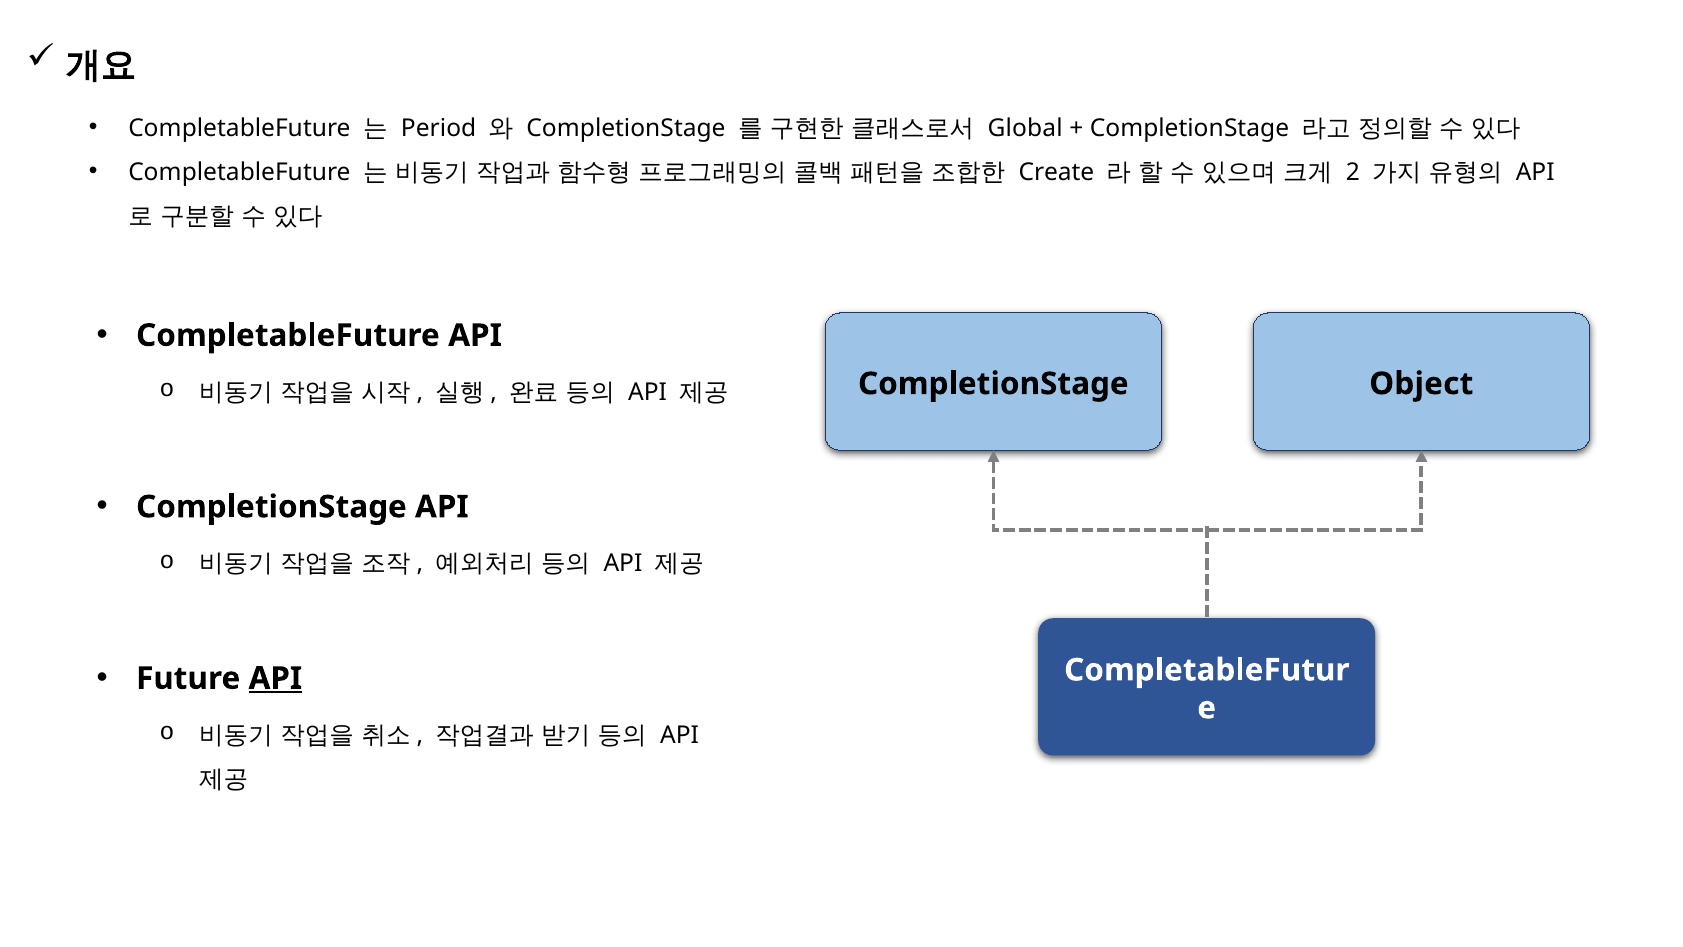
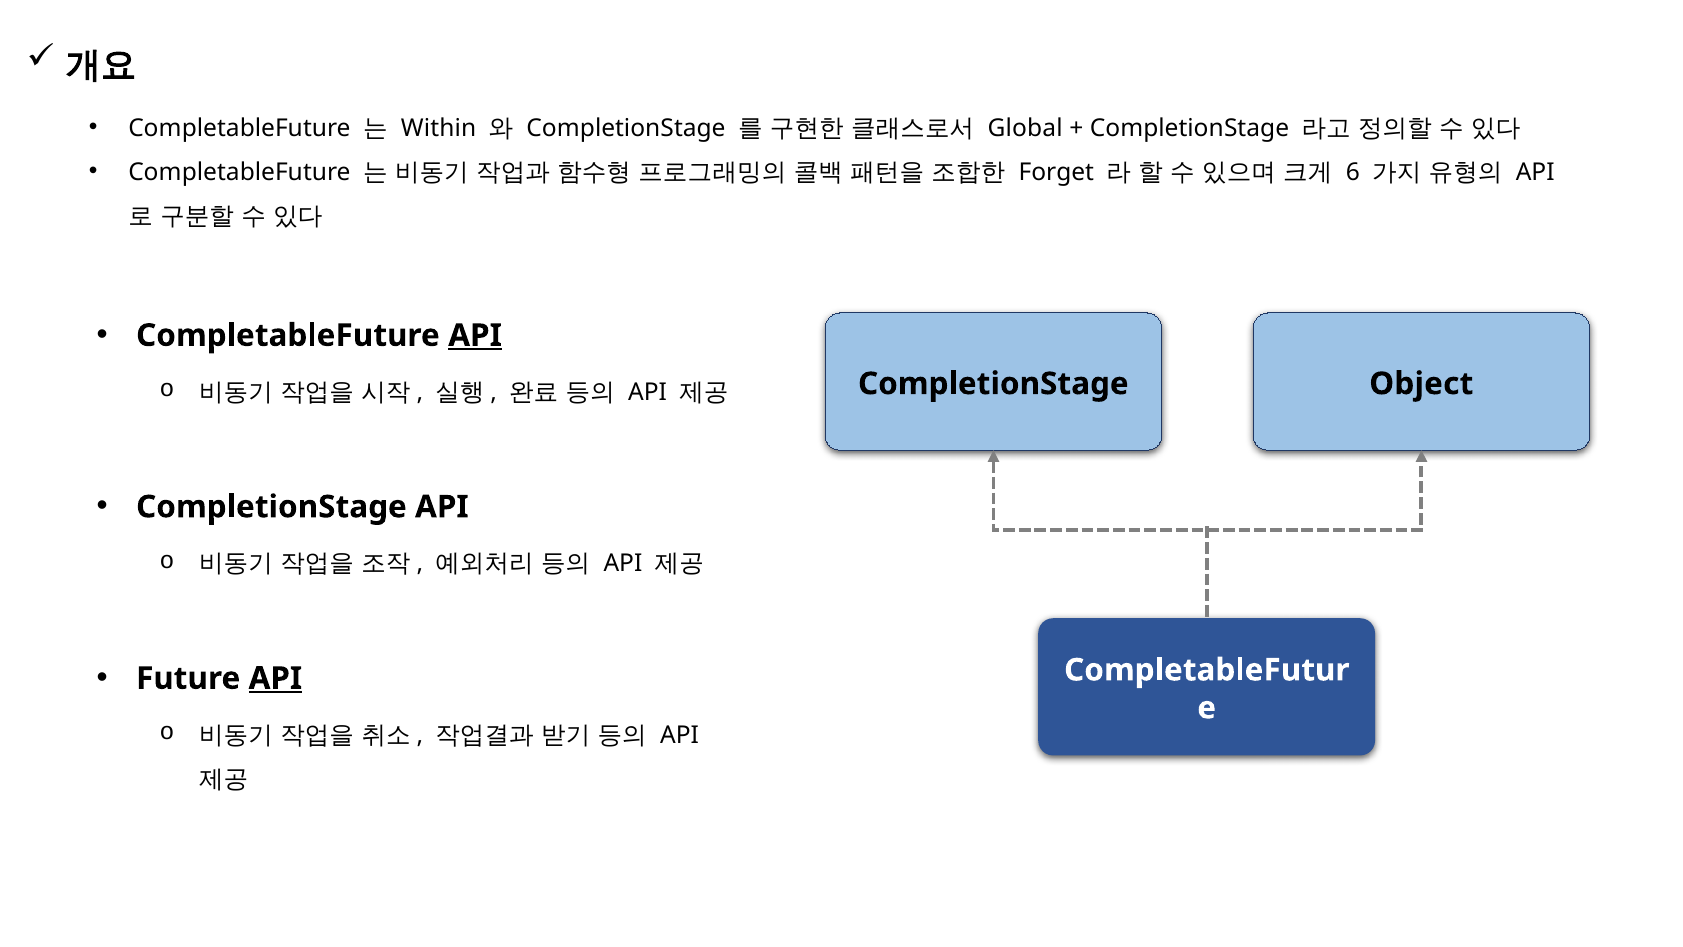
Period: Period -> Within (439, 128)
Create: Create -> Forget (1056, 172)
2: 2 -> 6 (1353, 172)
API underline: none -> present (475, 335)
